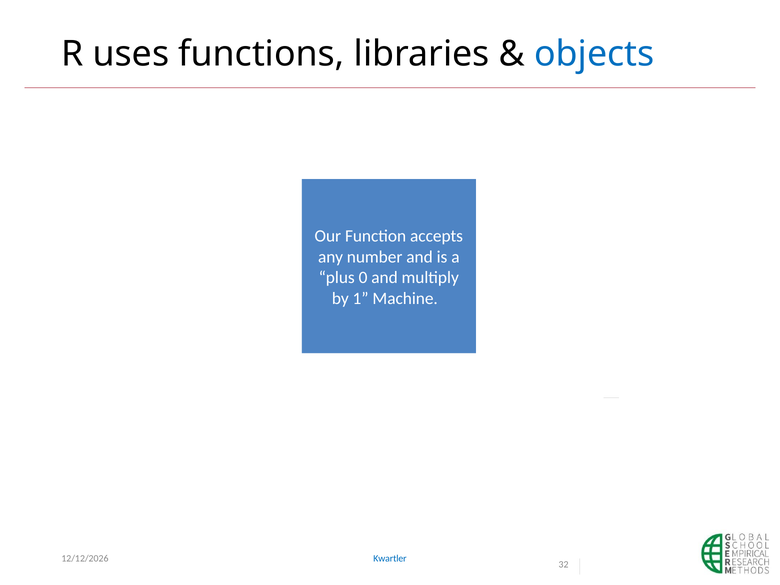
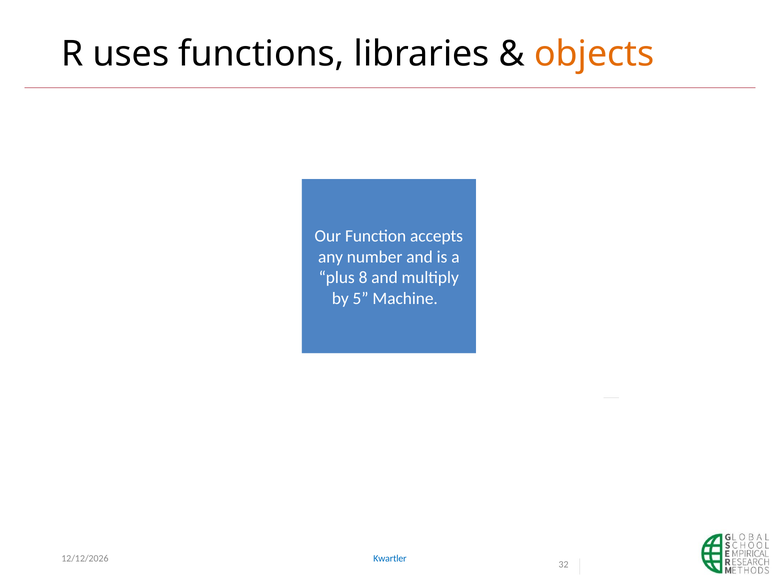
objects colour: blue -> orange (594, 54)
0: 0 -> 8 (363, 278)
1: 1 -> 5 (361, 299)
